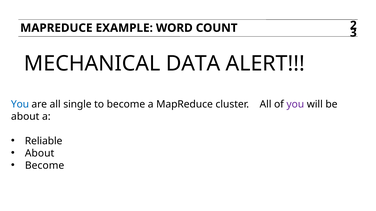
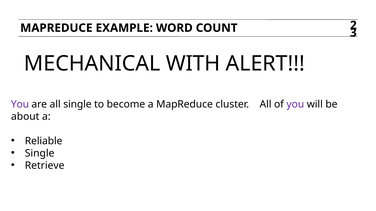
DATA: DATA -> WITH (193, 64)
You colour: blue -> purple (20, 104)
About: About -> Single (40, 153)
Become: Become -> Retrieve (45, 165)
